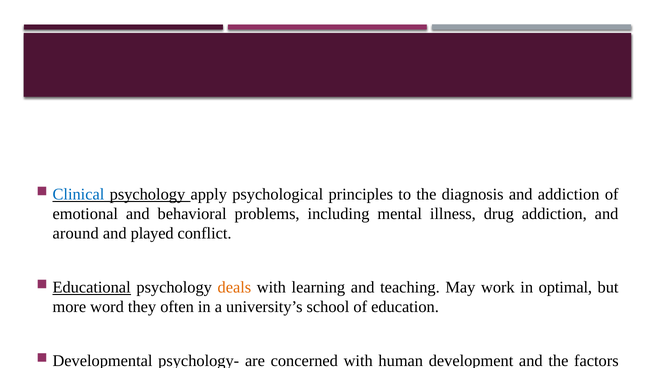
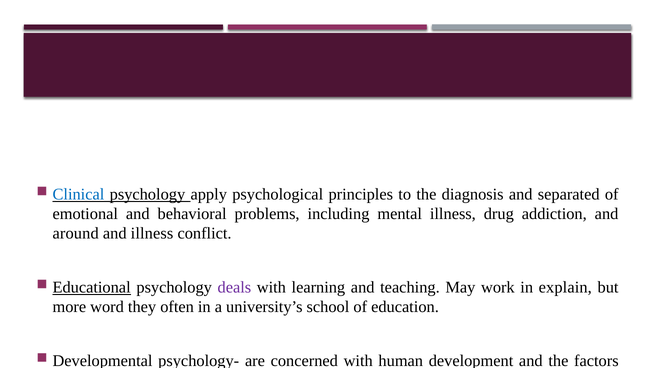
and addiction: addiction -> separated (569, 194)
and played: played -> illness (152, 234)
deals colour: orange -> purple (234, 288)
optimal: optimal -> explain (565, 288)
